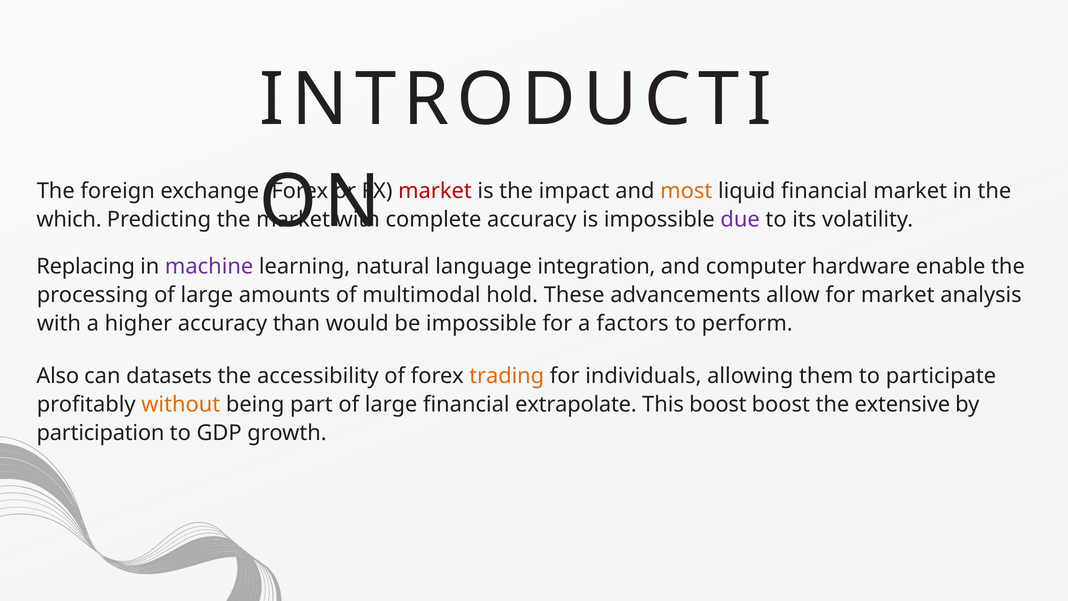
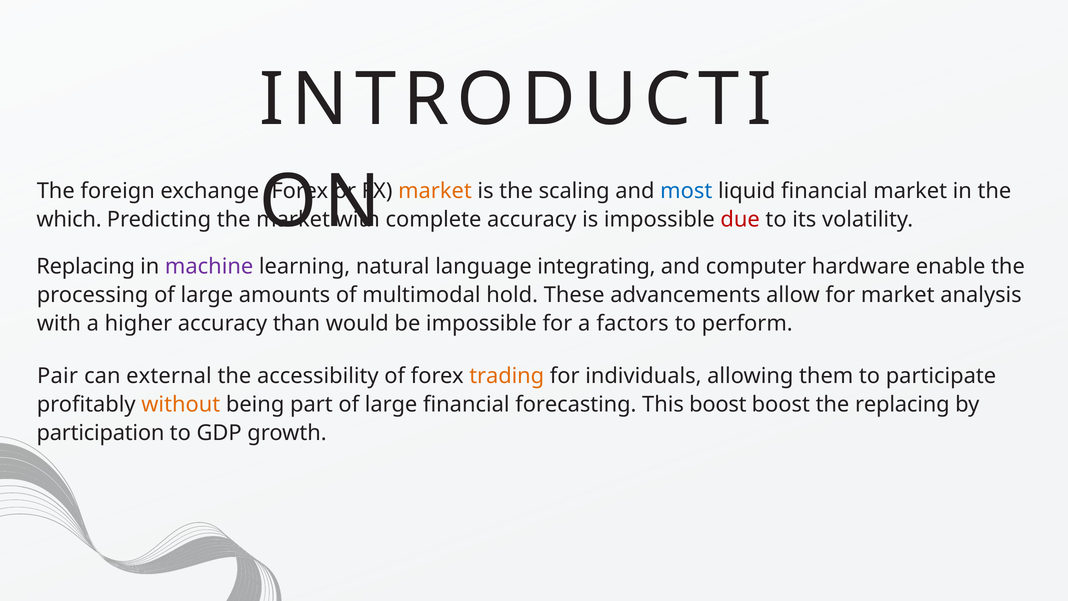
market colour: red -> orange (435, 191)
impact: impact -> scaling (574, 191)
most colour: orange -> blue (686, 191)
due colour: purple -> red (740, 220)
integration: integration -> integrating (596, 266)
Also: Also -> Pair (58, 376)
datasets: datasets -> external (169, 376)
extrapolate: extrapolate -> forecasting (576, 404)
the extensive: extensive -> replacing (902, 404)
